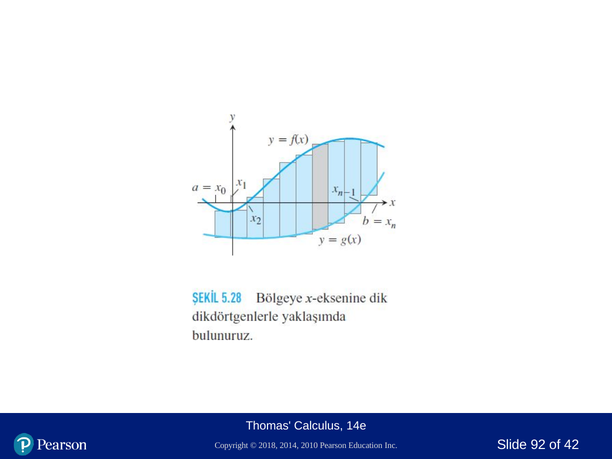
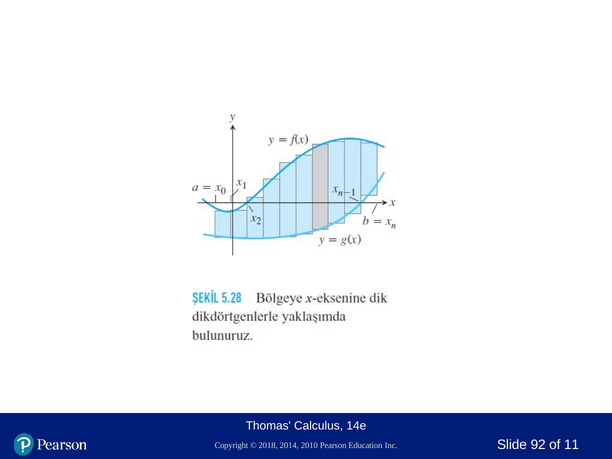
42: 42 -> 11 (572, 445)
